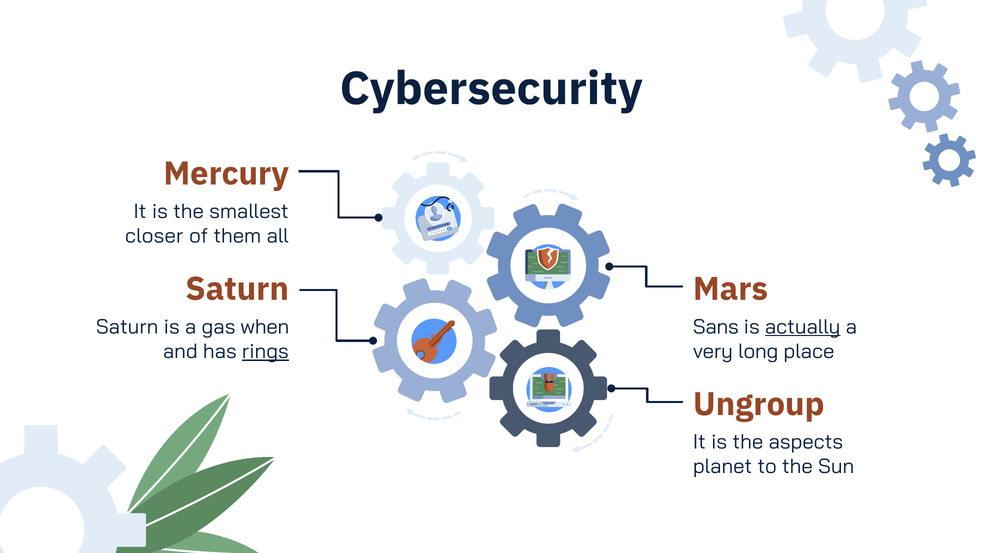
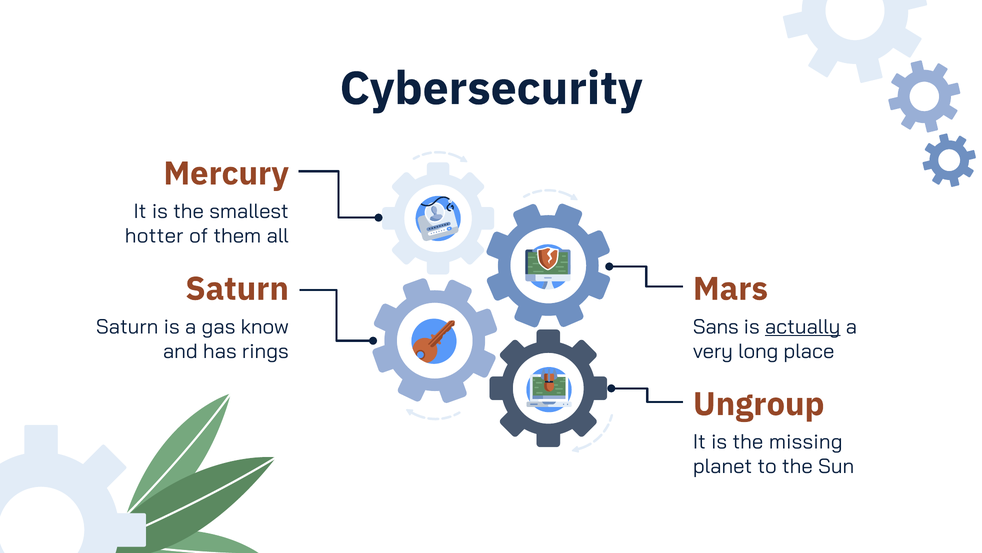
closer: closer -> hotter (154, 236)
when: when -> know (265, 326)
rings underline: present -> none (265, 351)
aspects: aspects -> missing (806, 442)
